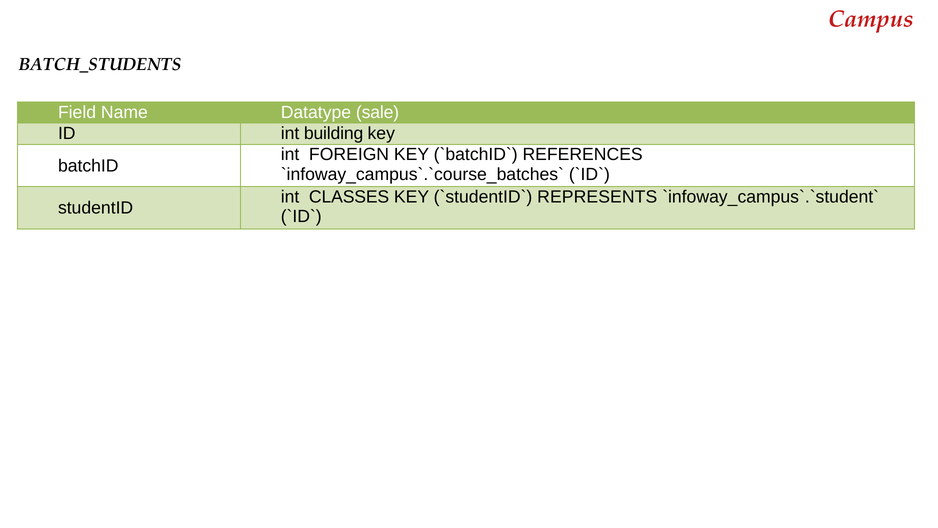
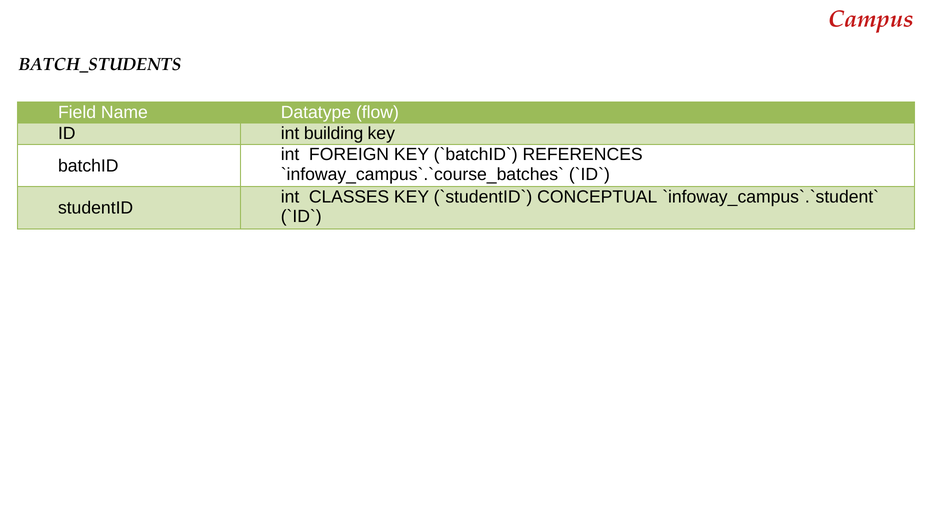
sale: sale -> flow (377, 112)
REPRESENTS: REPRESENTS -> CONCEPTUAL (597, 197)
